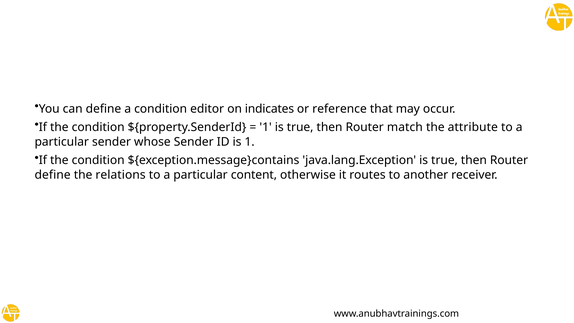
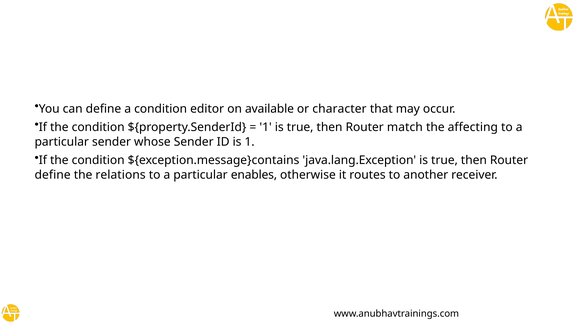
indicates: indicates -> available (269, 109)
reference: reference -> character (339, 109)
attribute: attribute -> affecting (473, 127)
content: content -> enables (254, 175)
